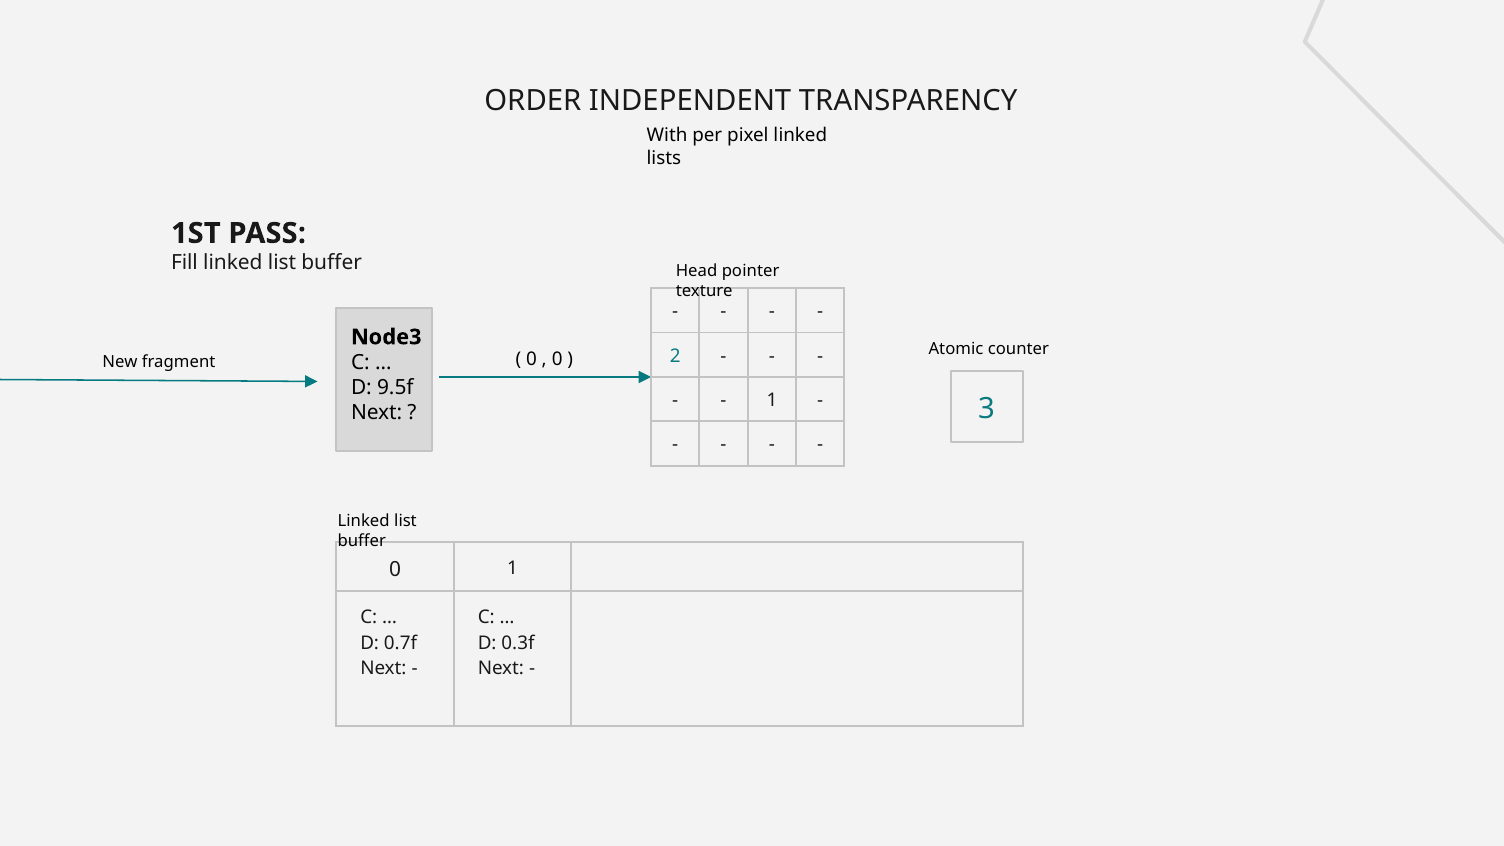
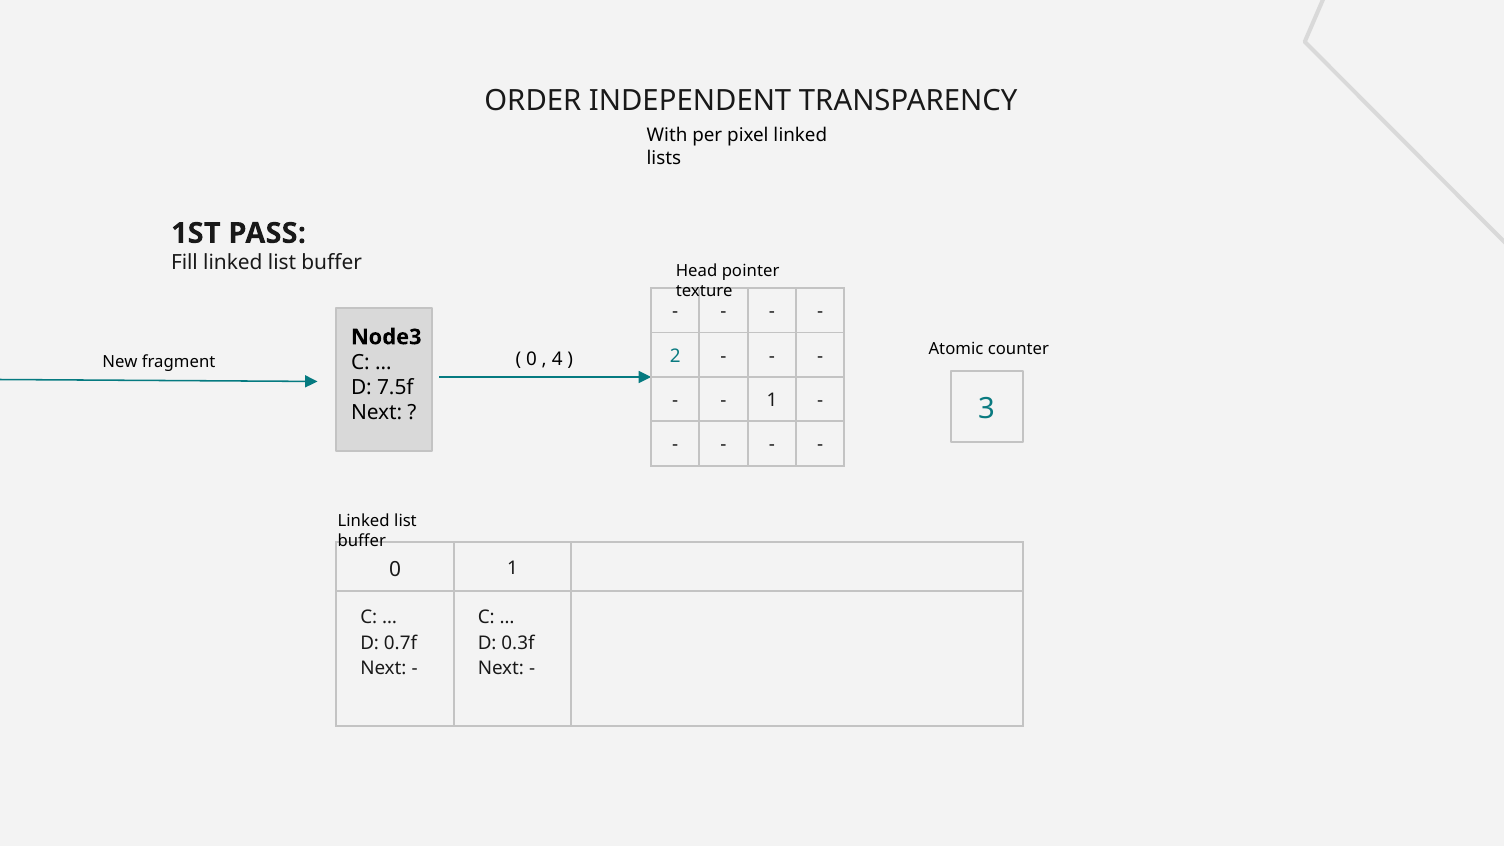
0: 0 -> 4 (557, 359)
9.5f: 9.5f -> 7.5f (395, 388)
